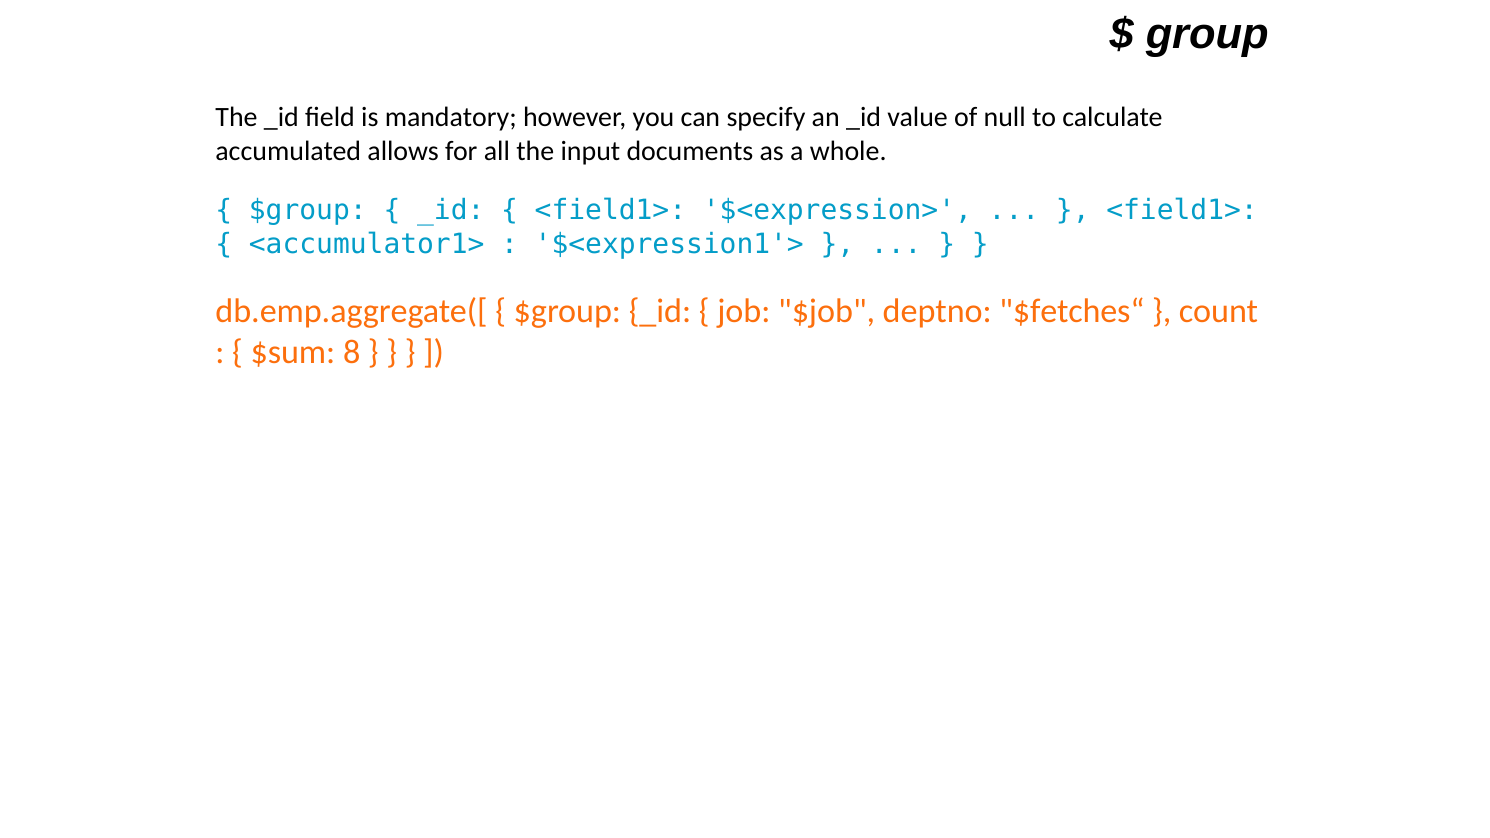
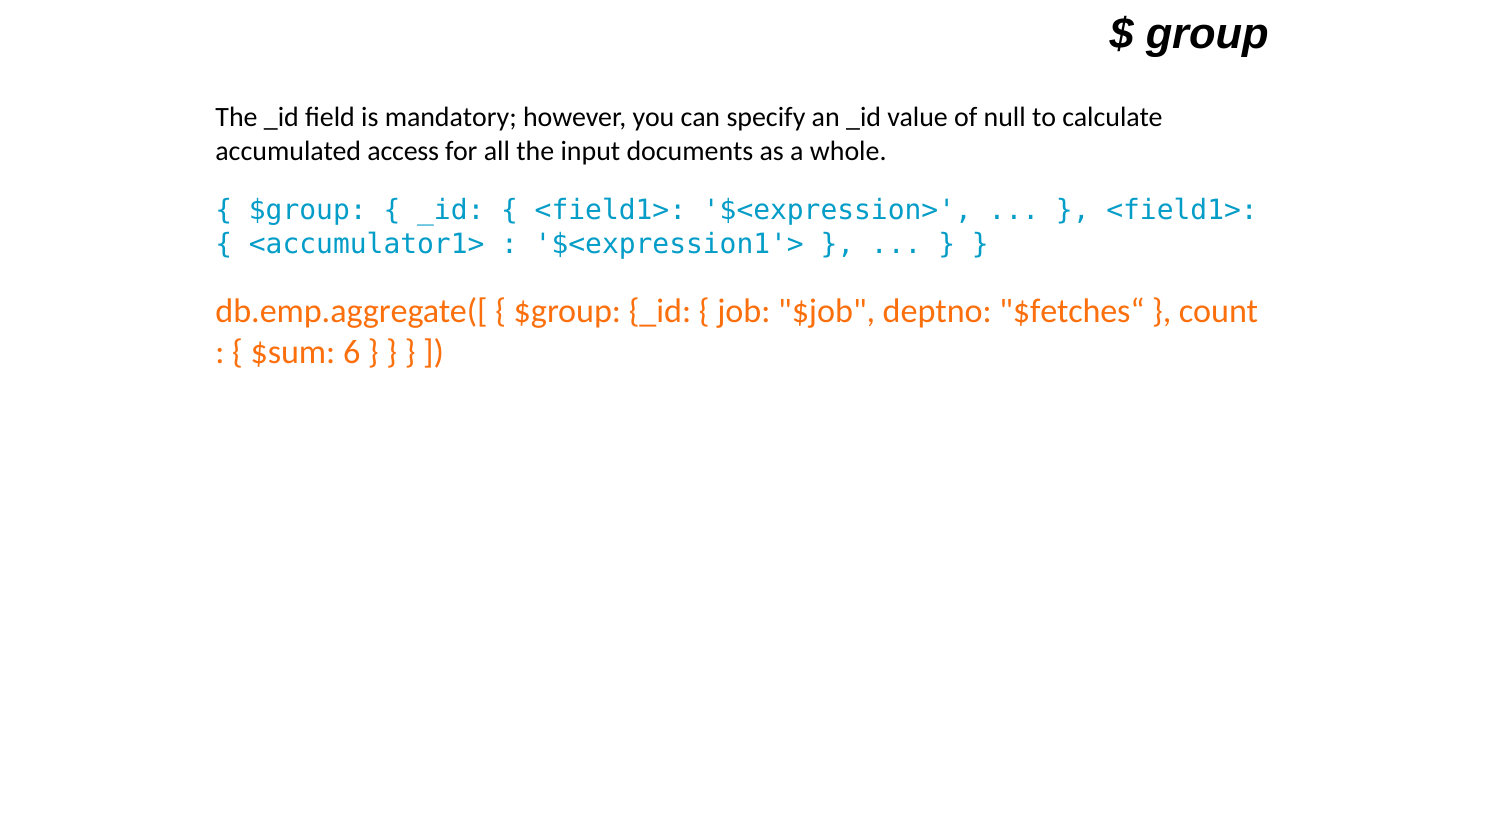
allows: allows -> access (403, 151)
8: 8 -> 6 (352, 352)
